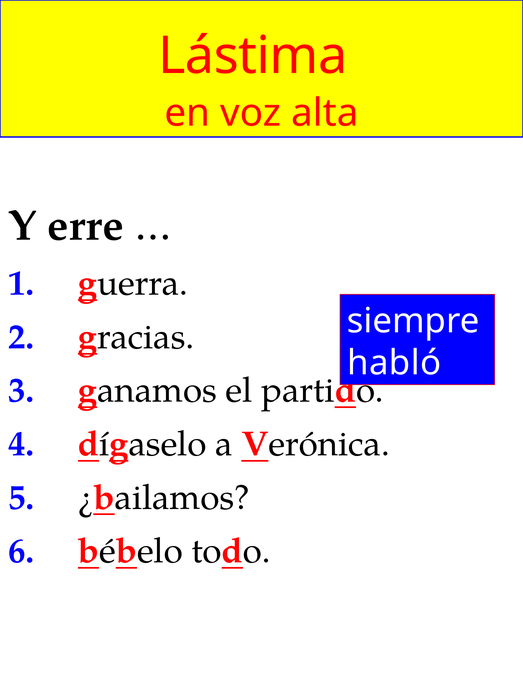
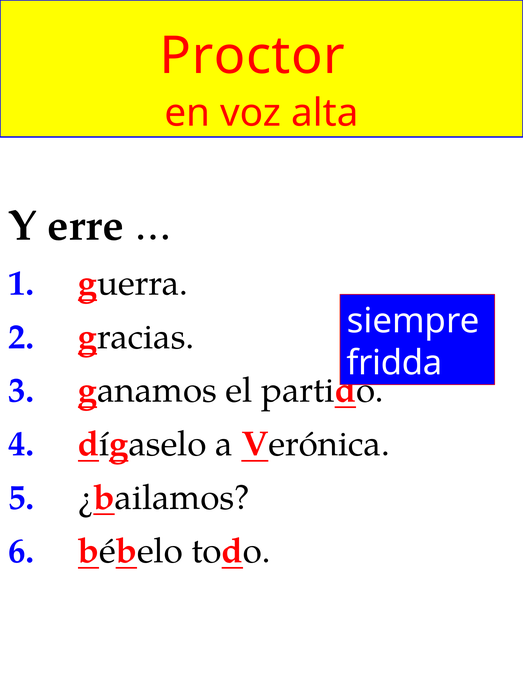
Lástima: Lástima -> Proctor (252, 56)
habló: habló -> fridda (394, 363)
